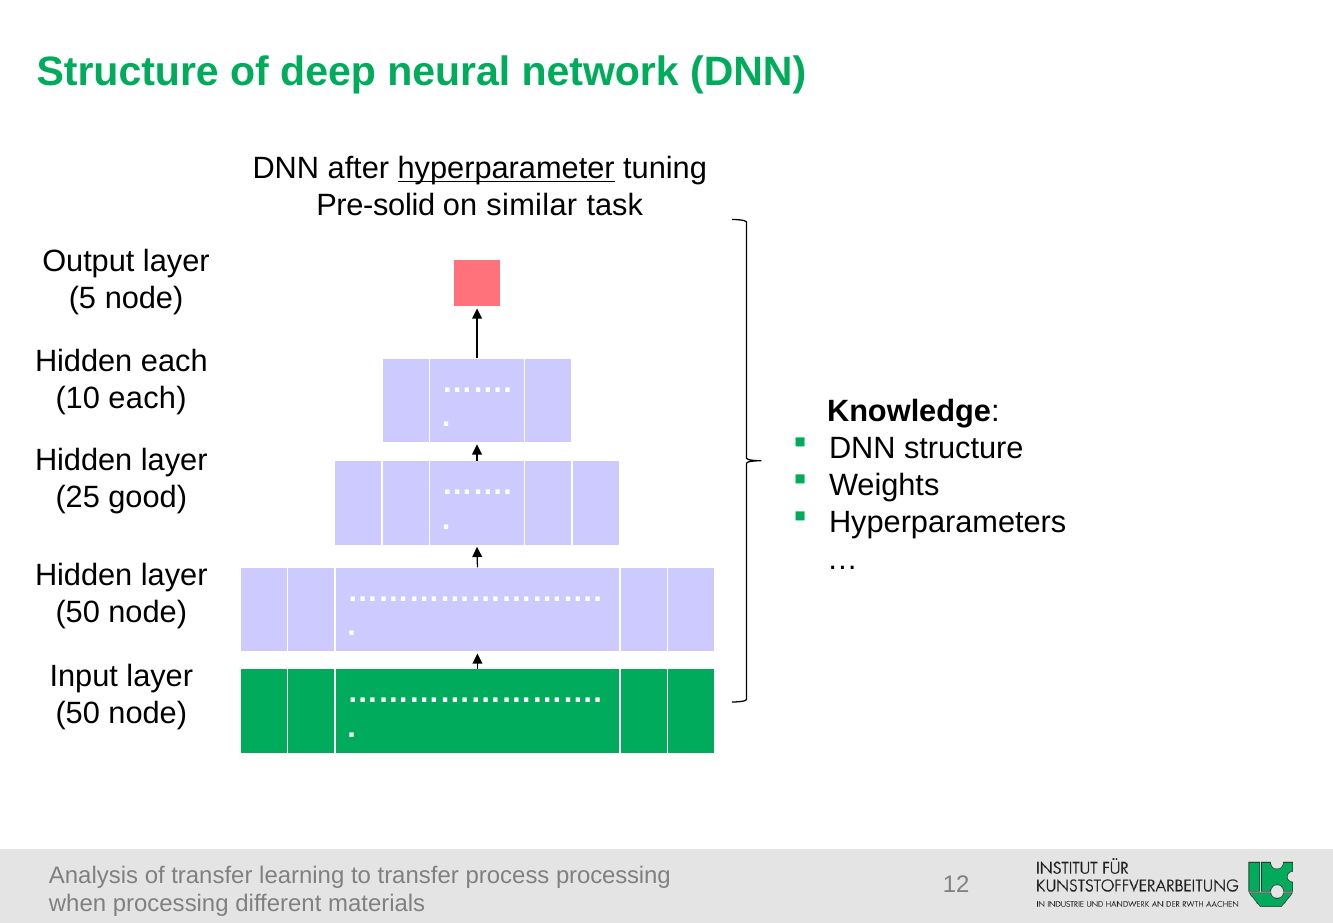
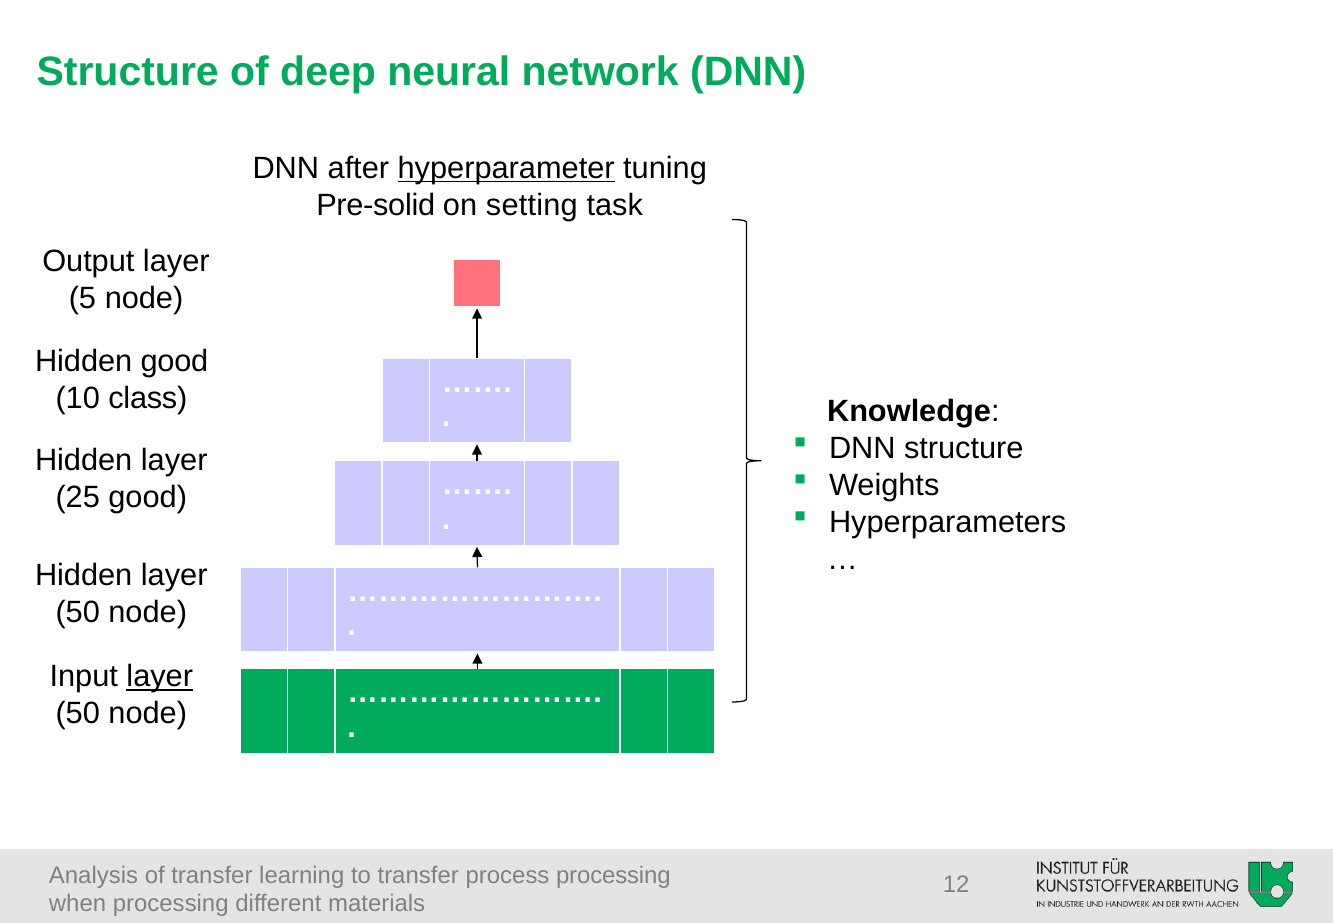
similar: similar -> setting (532, 205)
Hidden each: each -> good (174, 362)
10 each: each -> class (148, 399)
layer underline: none -> present (160, 676)
